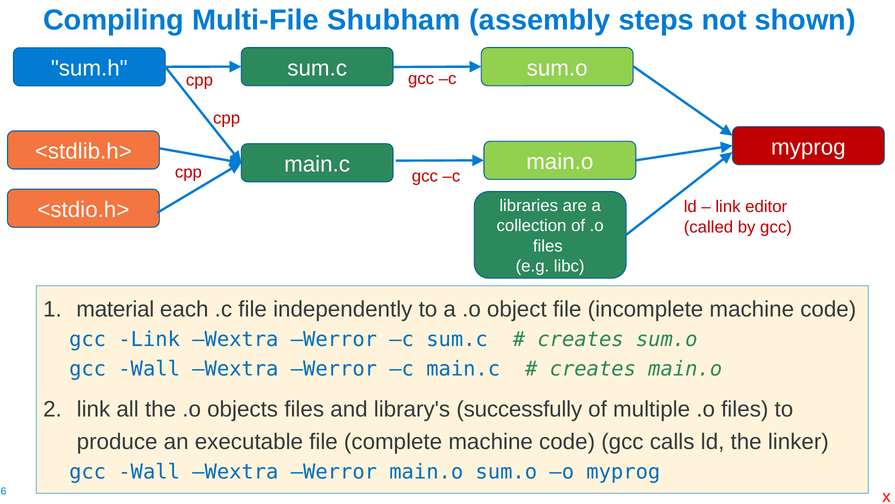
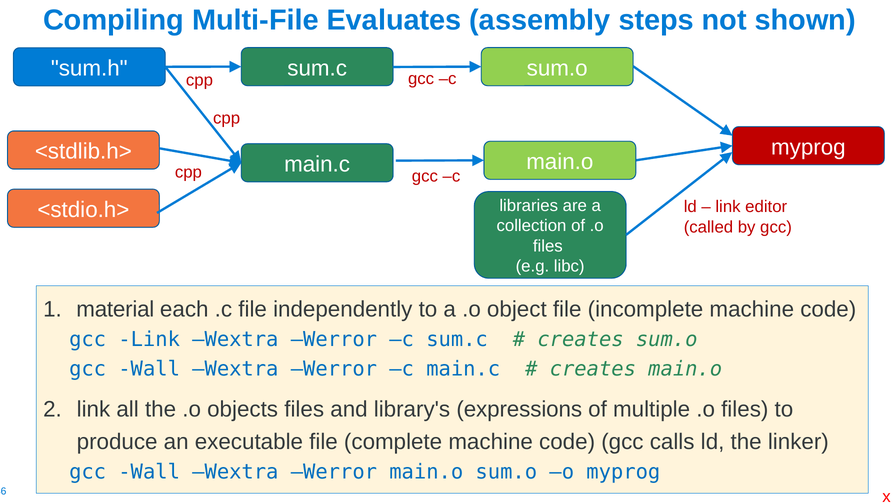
Shubham: Shubham -> Evaluates (394, 20)
successfully: successfully -> expressions (519, 409)
